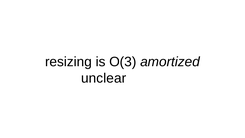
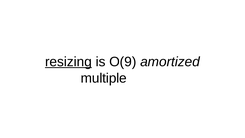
resizing underline: none -> present (68, 62)
O(3: O(3 -> O(9 (123, 62)
unclear: unclear -> multiple (104, 78)
